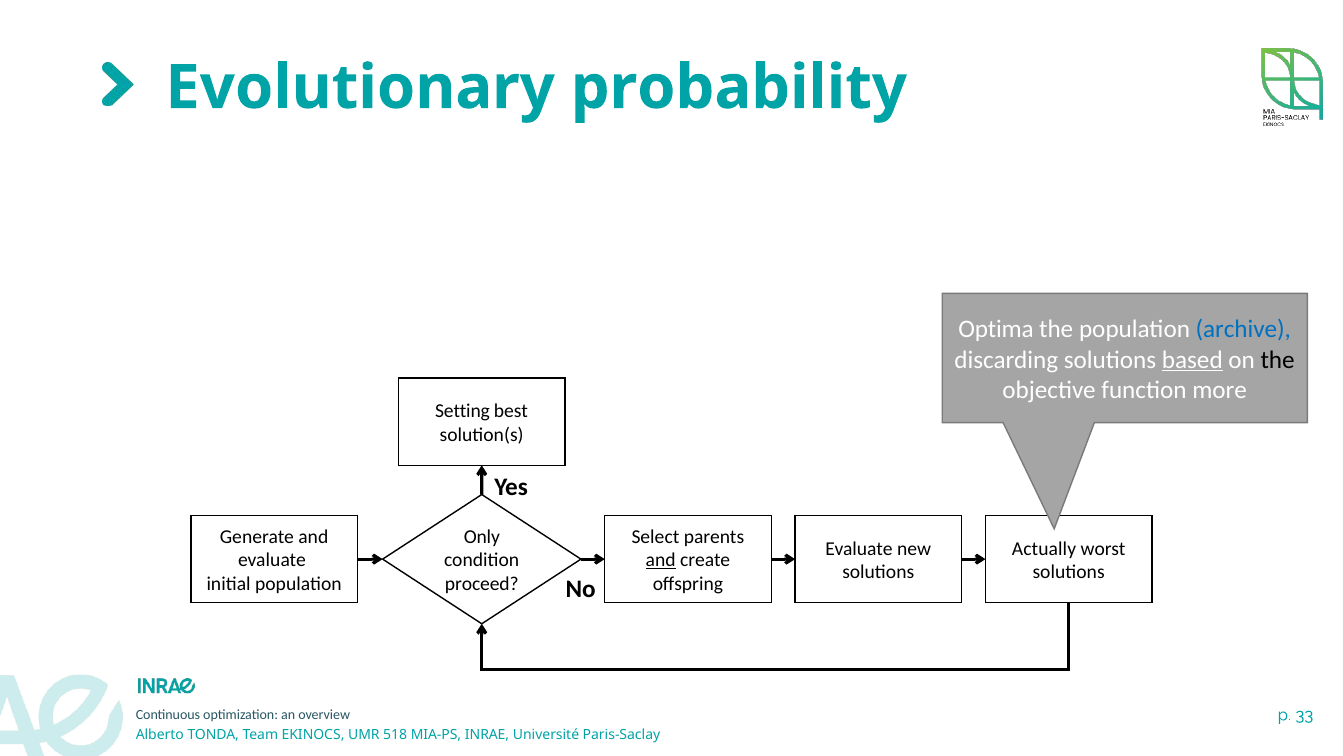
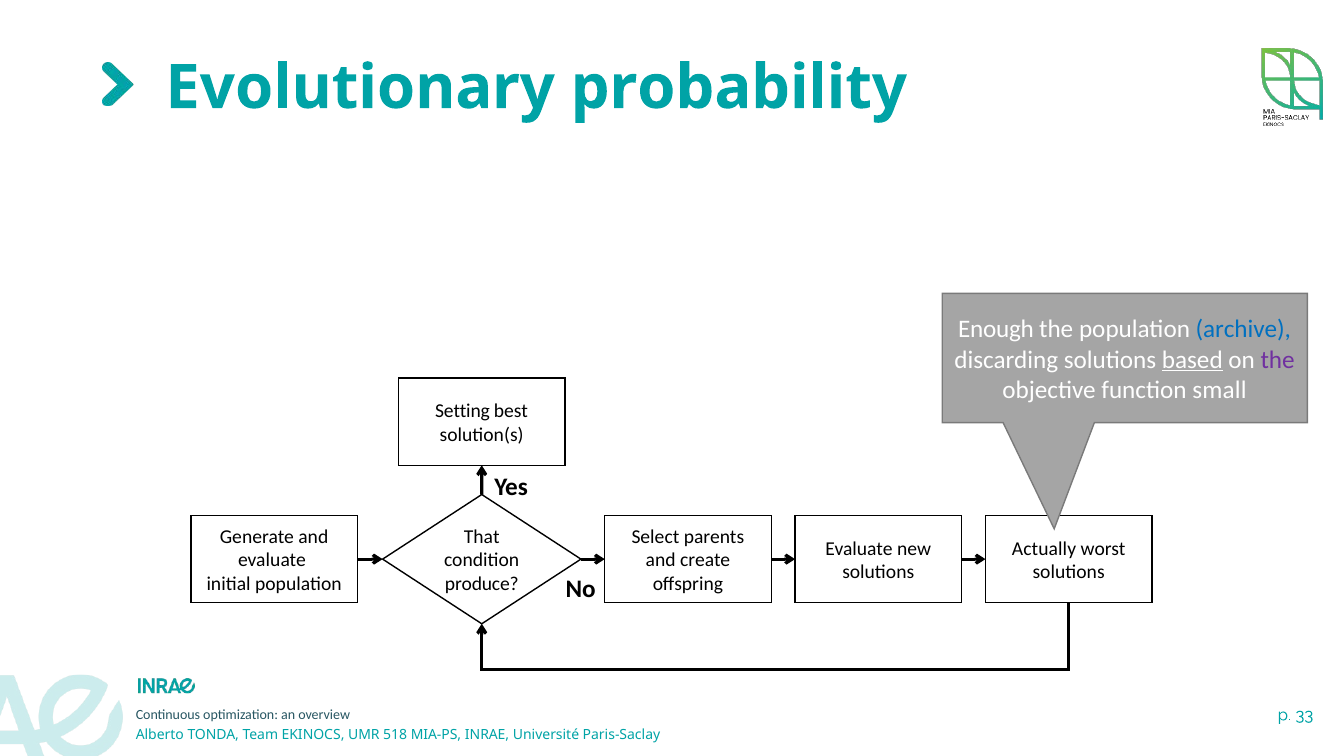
Optima: Optima -> Enough (996, 329)
the colour: black -> purple (1278, 359)
more: more -> small (1219, 390)
Only: Only -> That (482, 537)
and underline: present -> none (661, 560)
proceed: proceed -> produce (482, 584)
